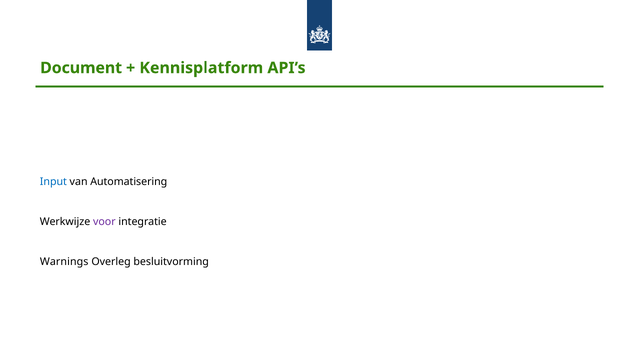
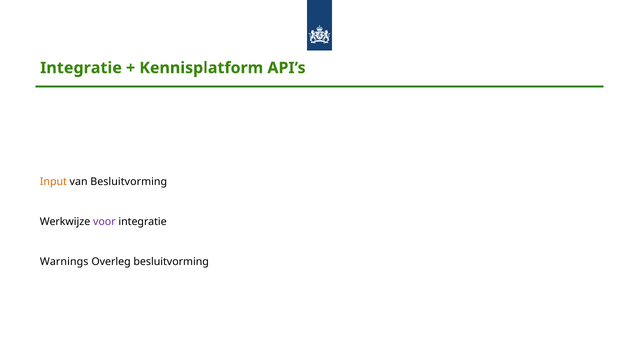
Document: Document -> Integratie (81, 68)
Input colour: blue -> orange (53, 182)
van Automatisering: Automatisering -> Besluitvorming (129, 182)
